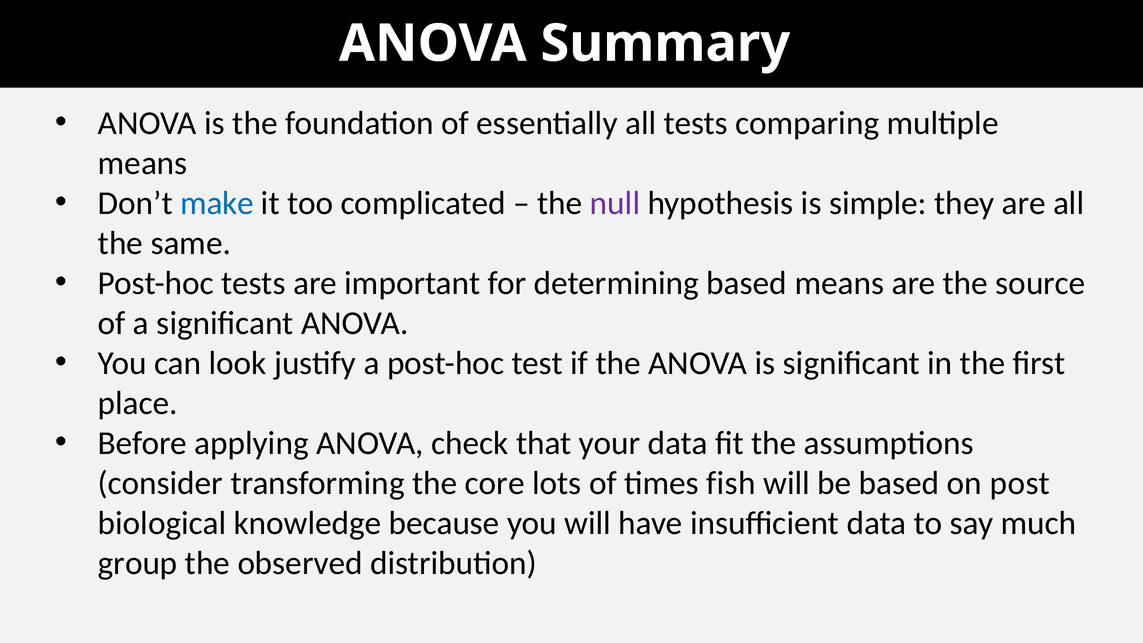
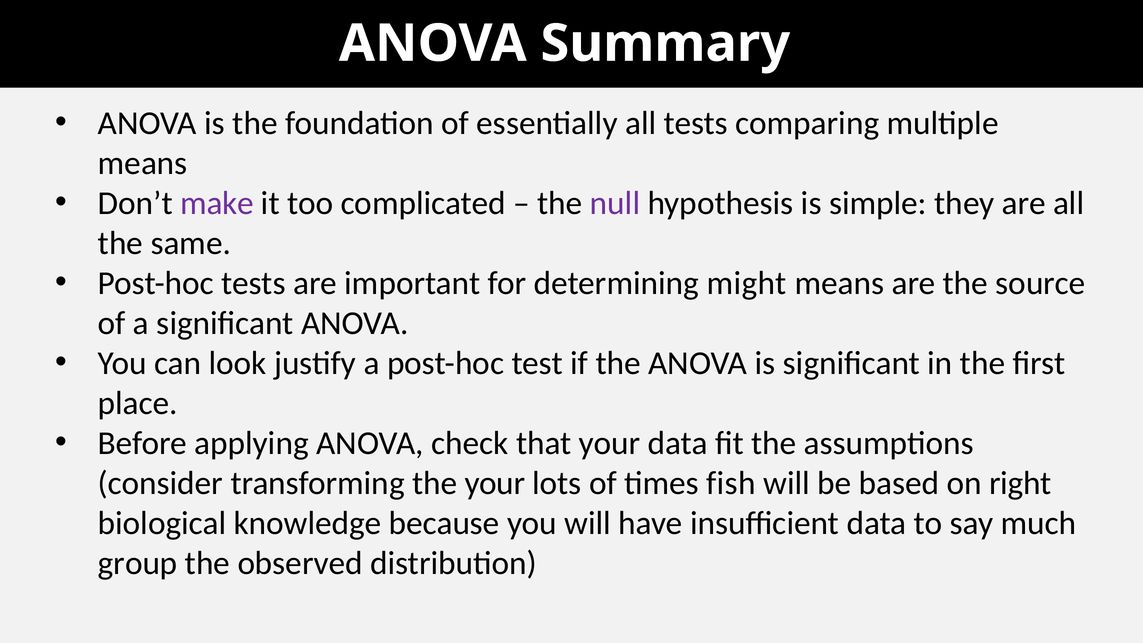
make colour: blue -> purple (217, 203)
determining based: based -> might (747, 283)
the core: core -> your (495, 483)
post: post -> right (1020, 483)
